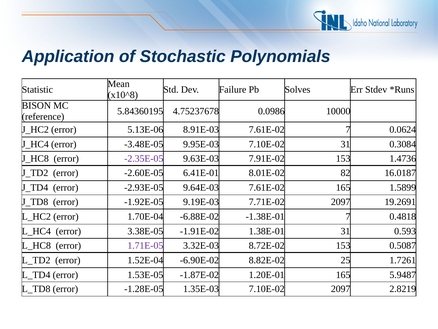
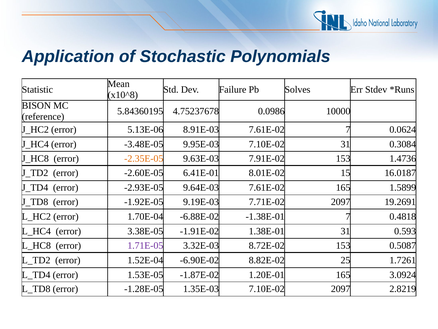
-2.35E-05 colour: purple -> orange (144, 158)
82: 82 -> 15 (346, 173)
5.9487: 5.9487 -> 3.0924 (403, 274)
